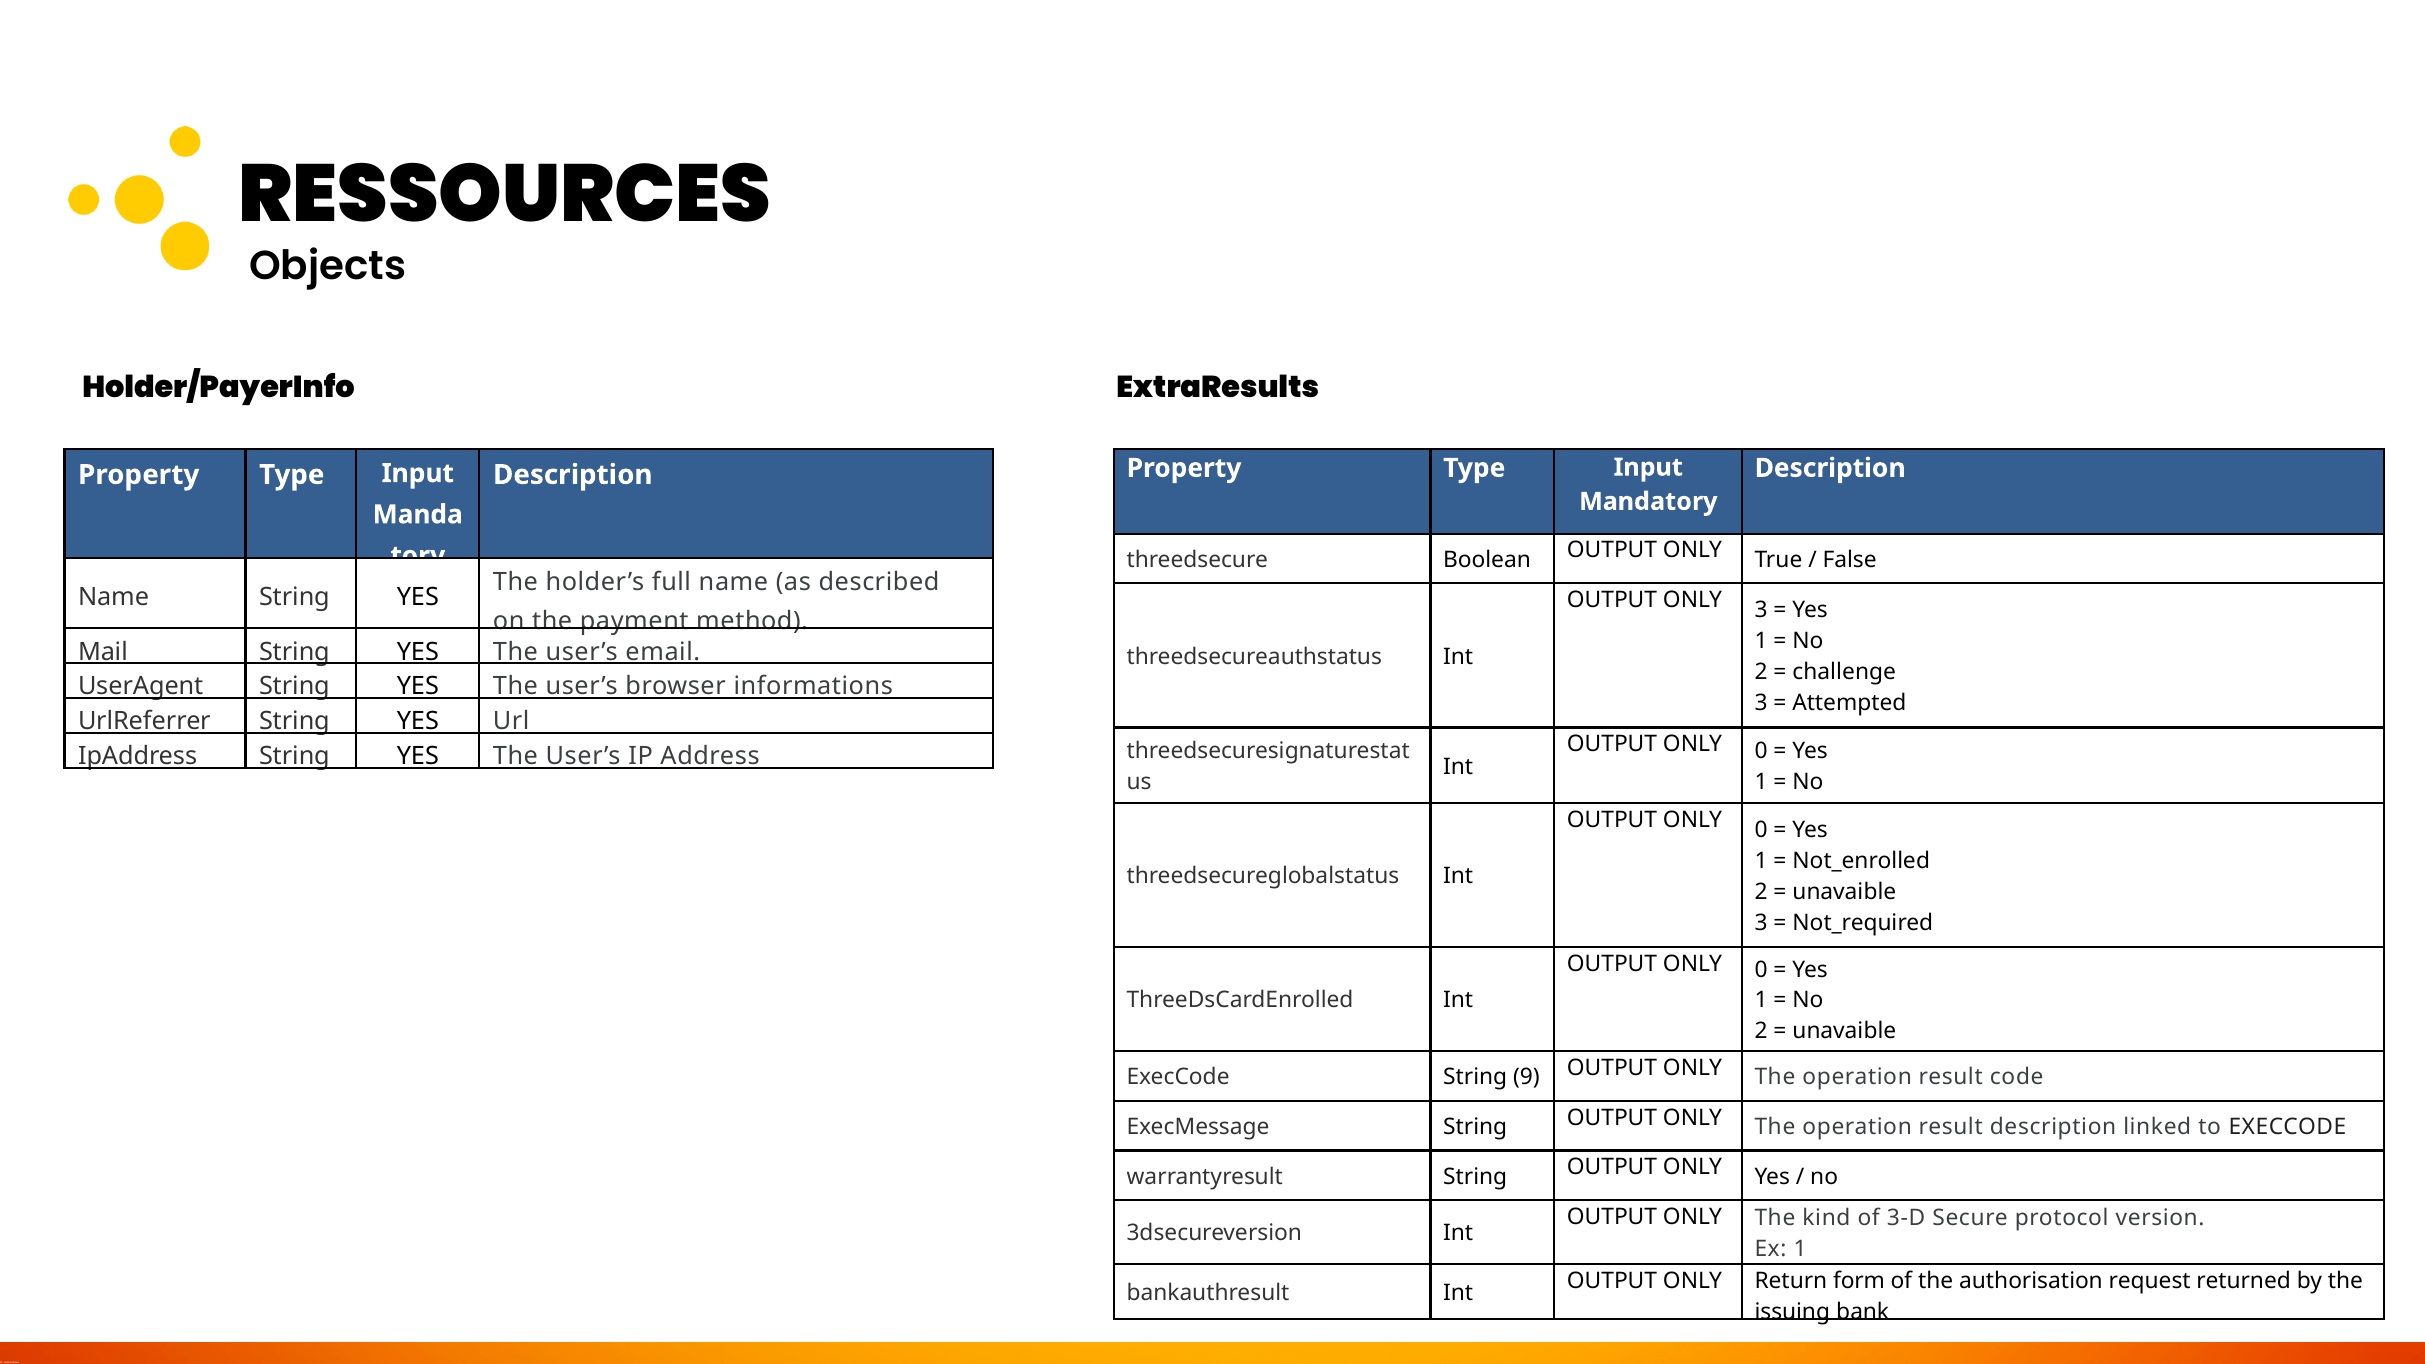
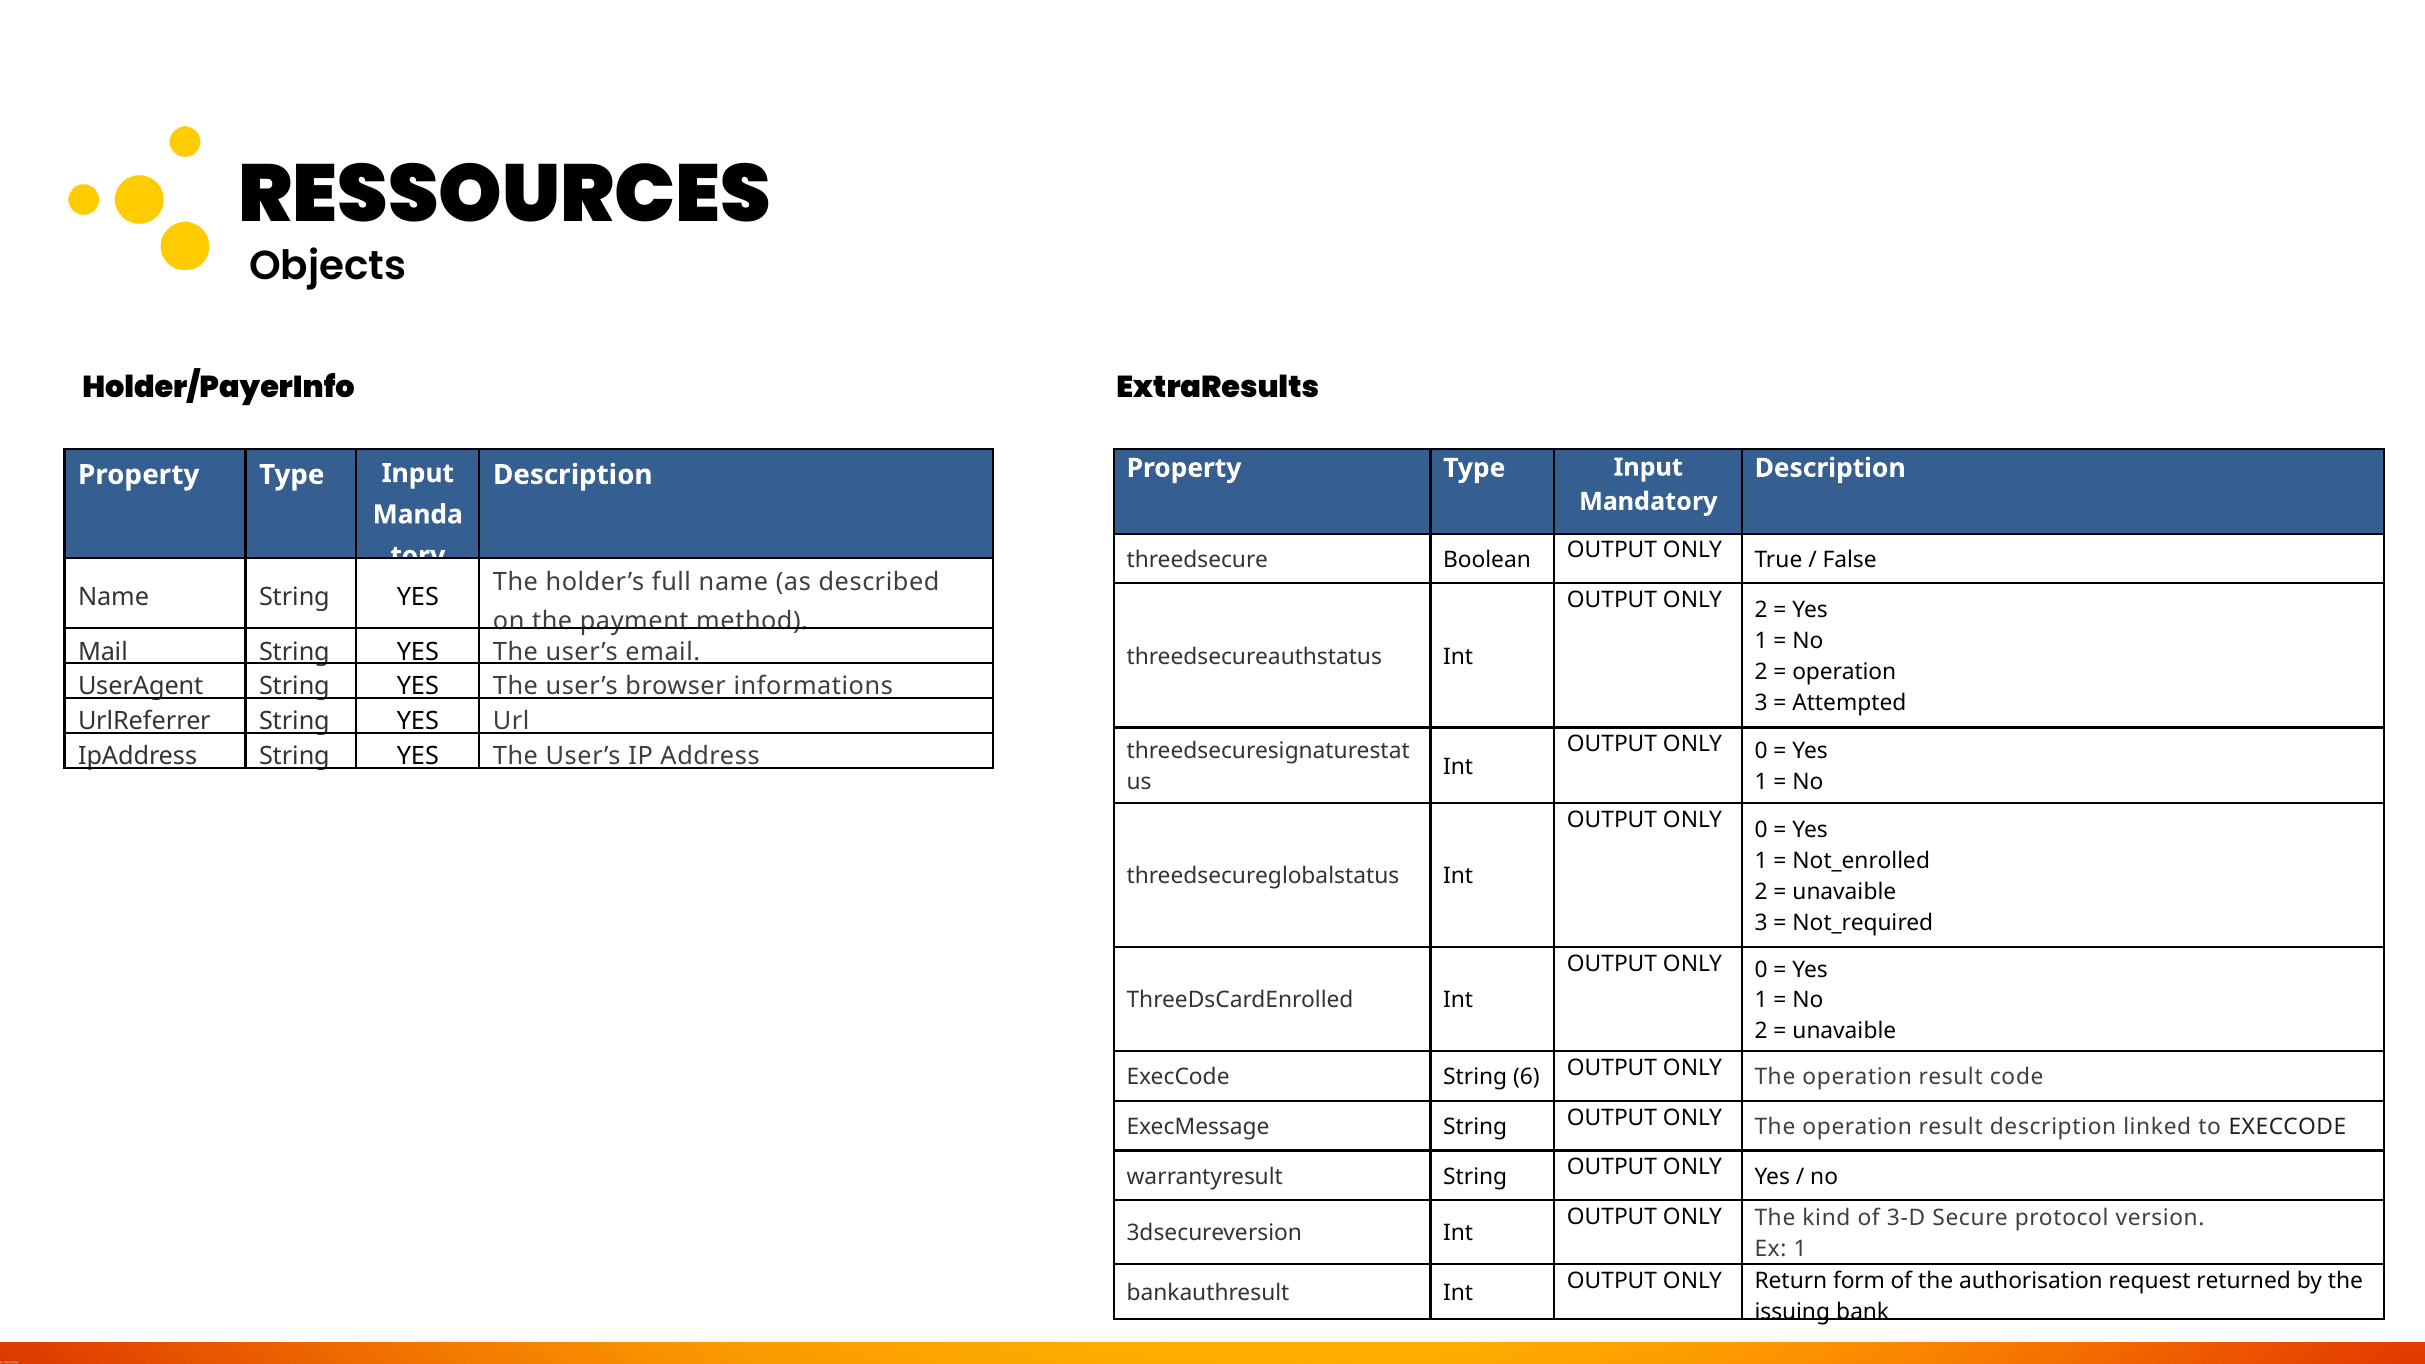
ONLY 3: 3 -> 2 (1761, 610)
challenge: challenge -> operation (1844, 672)
9: 9 -> 6 (1526, 1077)
